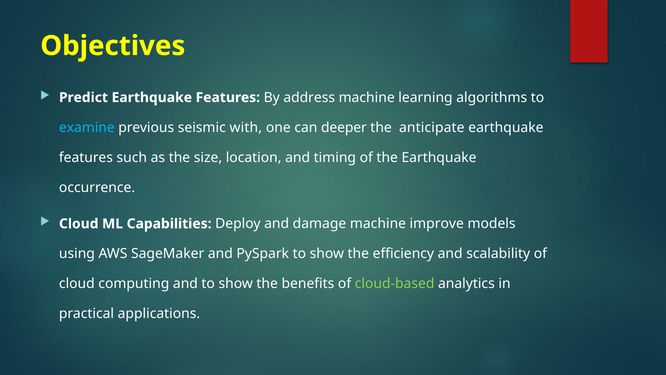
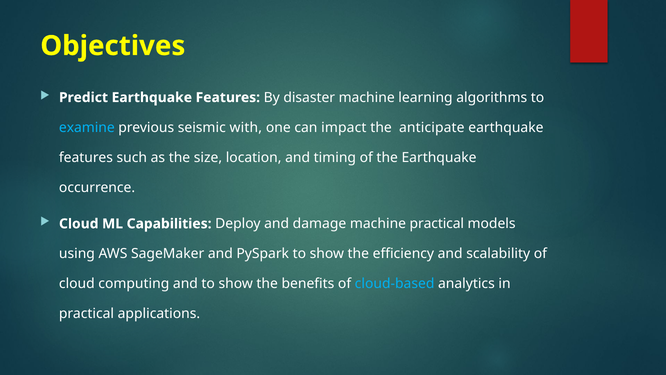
address: address -> disaster (309, 97)
deeper: deeper -> impact (344, 127)
machine improve: improve -> practical (437, 224)
cloud-based colour: light green -> light blue (395, 283)
